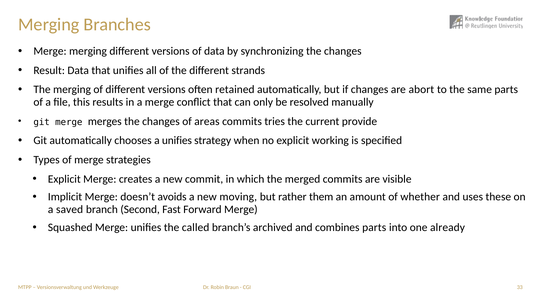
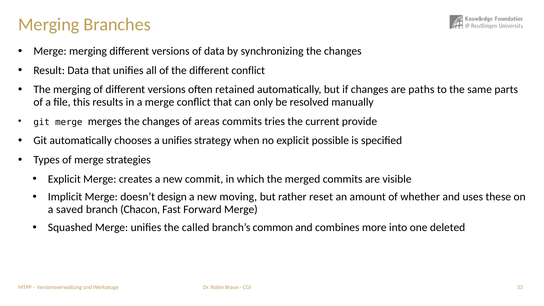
different strands: strands -> conflict (248, 70)
abort: abort -> paths (421, 89)
working: working -> possible (330, 141)
avoids: avoids -> design (172, 197)
them: them -> reset (321, 197)
Second: Second -> Chacon (140, 209)
archived: archived -> common (273, 227)
combines parts: parts -> more (374, 227)
already: already -> deleted (448, 227)
